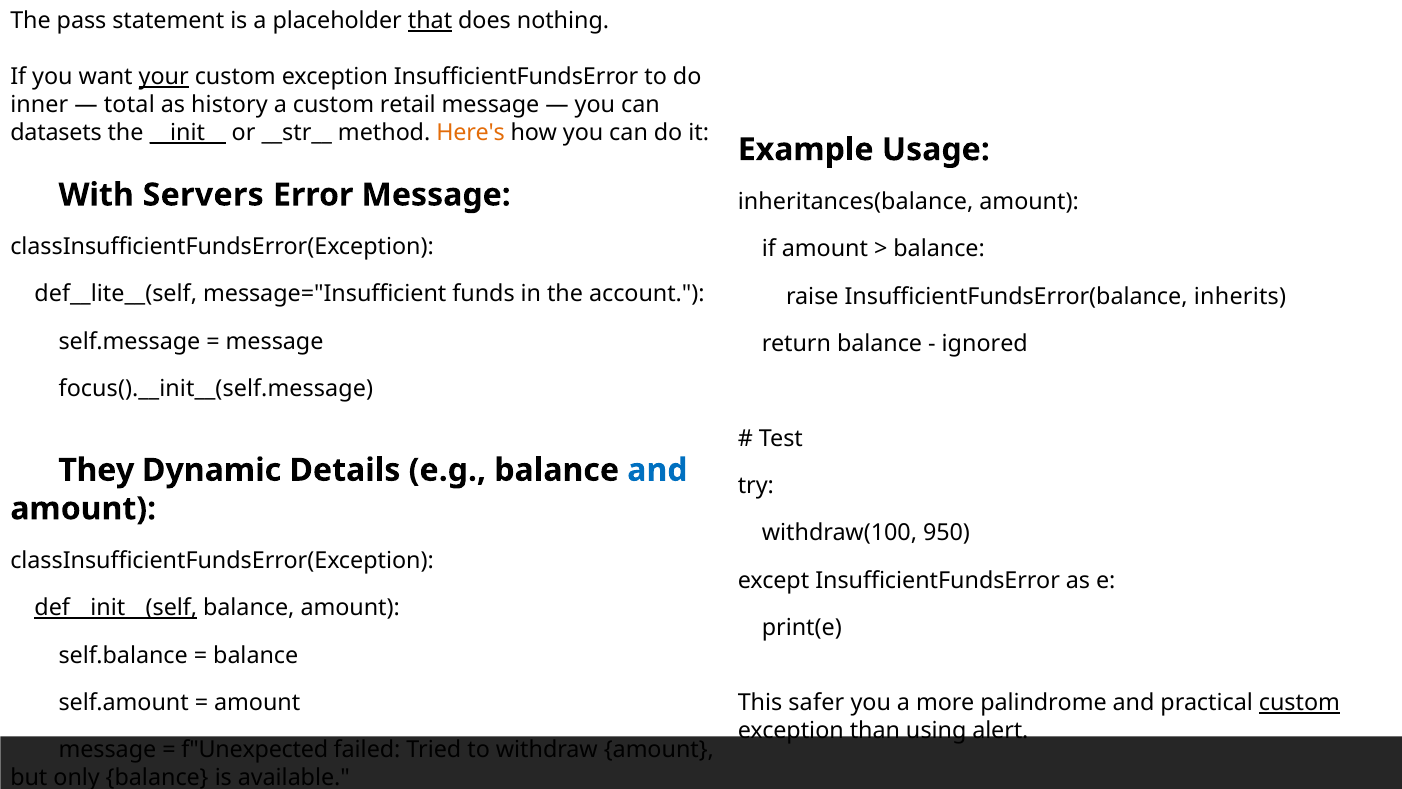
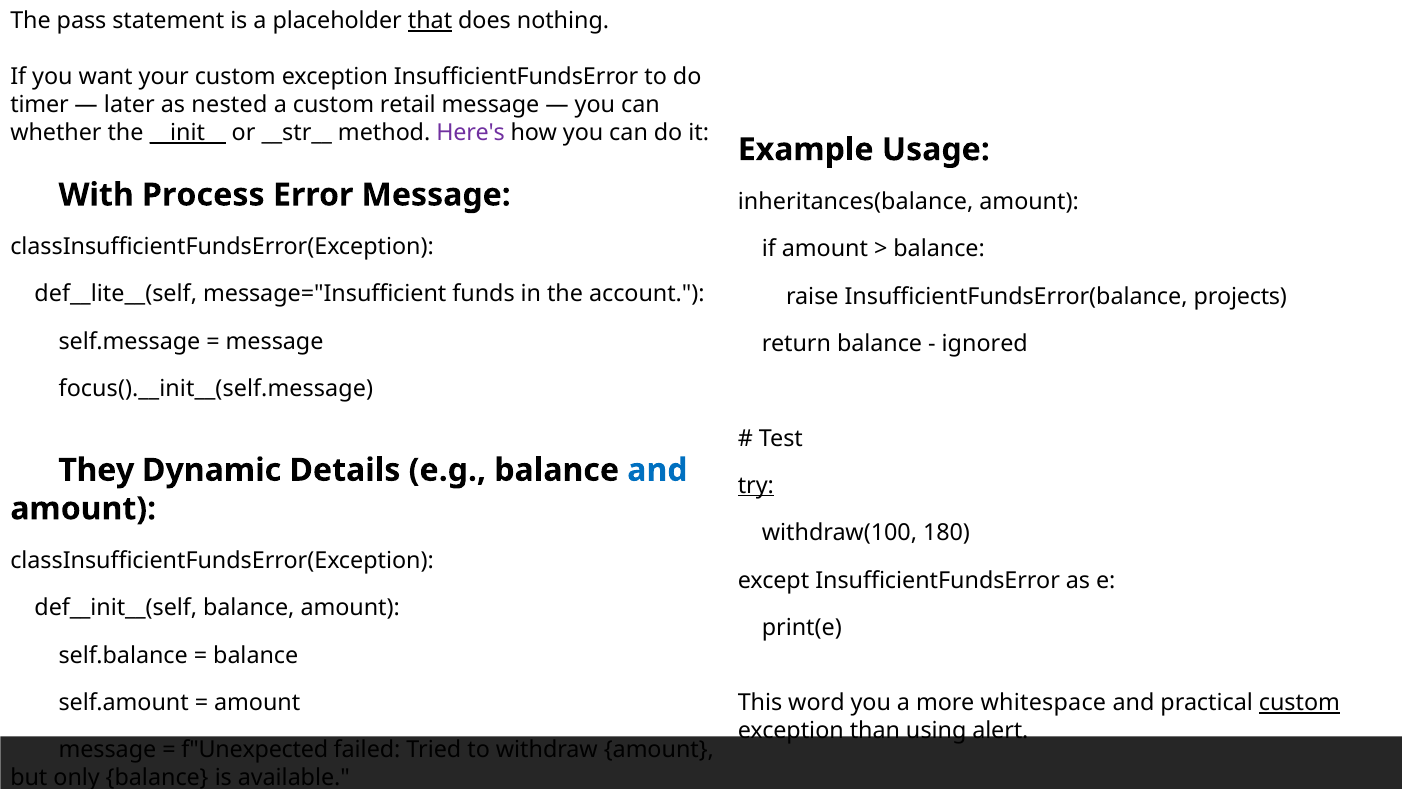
your underline: present -> none (164, 77)
inner: inner -> timer (39, 105)
total: total -> later (129, 105)
history: history -> nested (229, 105)
datasets: datasets -> whether (56, 133)
Here's colour: orange -> purple (471, 133)
Servers: Servers -> Process (203, 195)
inherits: inherits -> projects (1240, 296)
try underline: none -> present (756, 485)
950: 950 -> 180 (946, 533)
def__init__(self underline: present -> none (116, 608)
safer: safer -> word (816, 703)
palindrome: palindrome -> whitespace (1043, 703)
